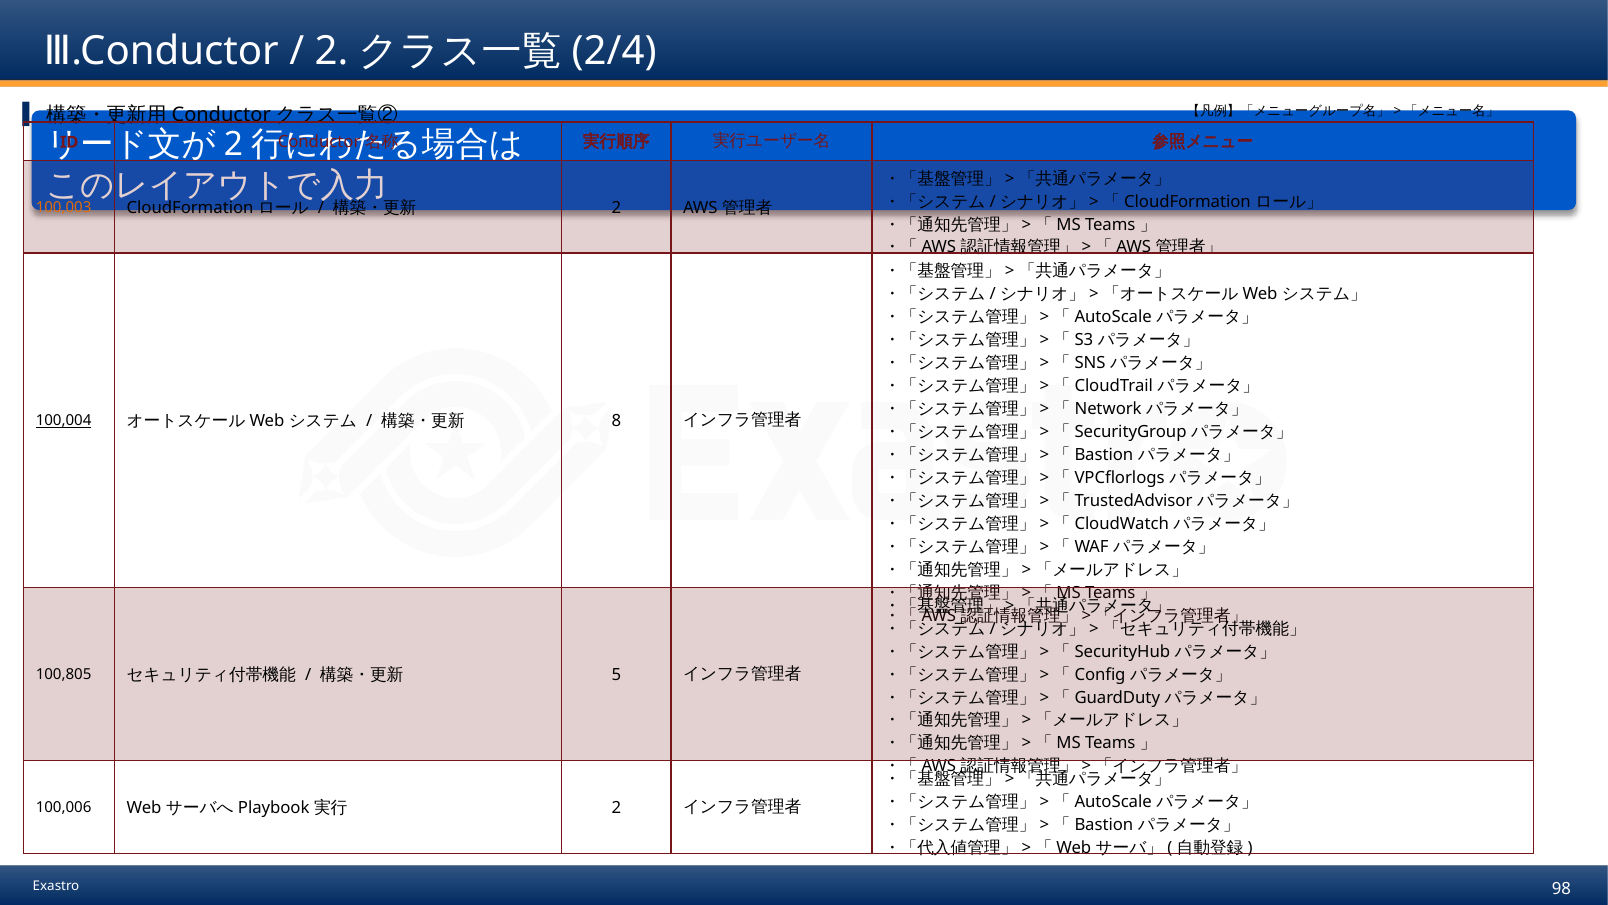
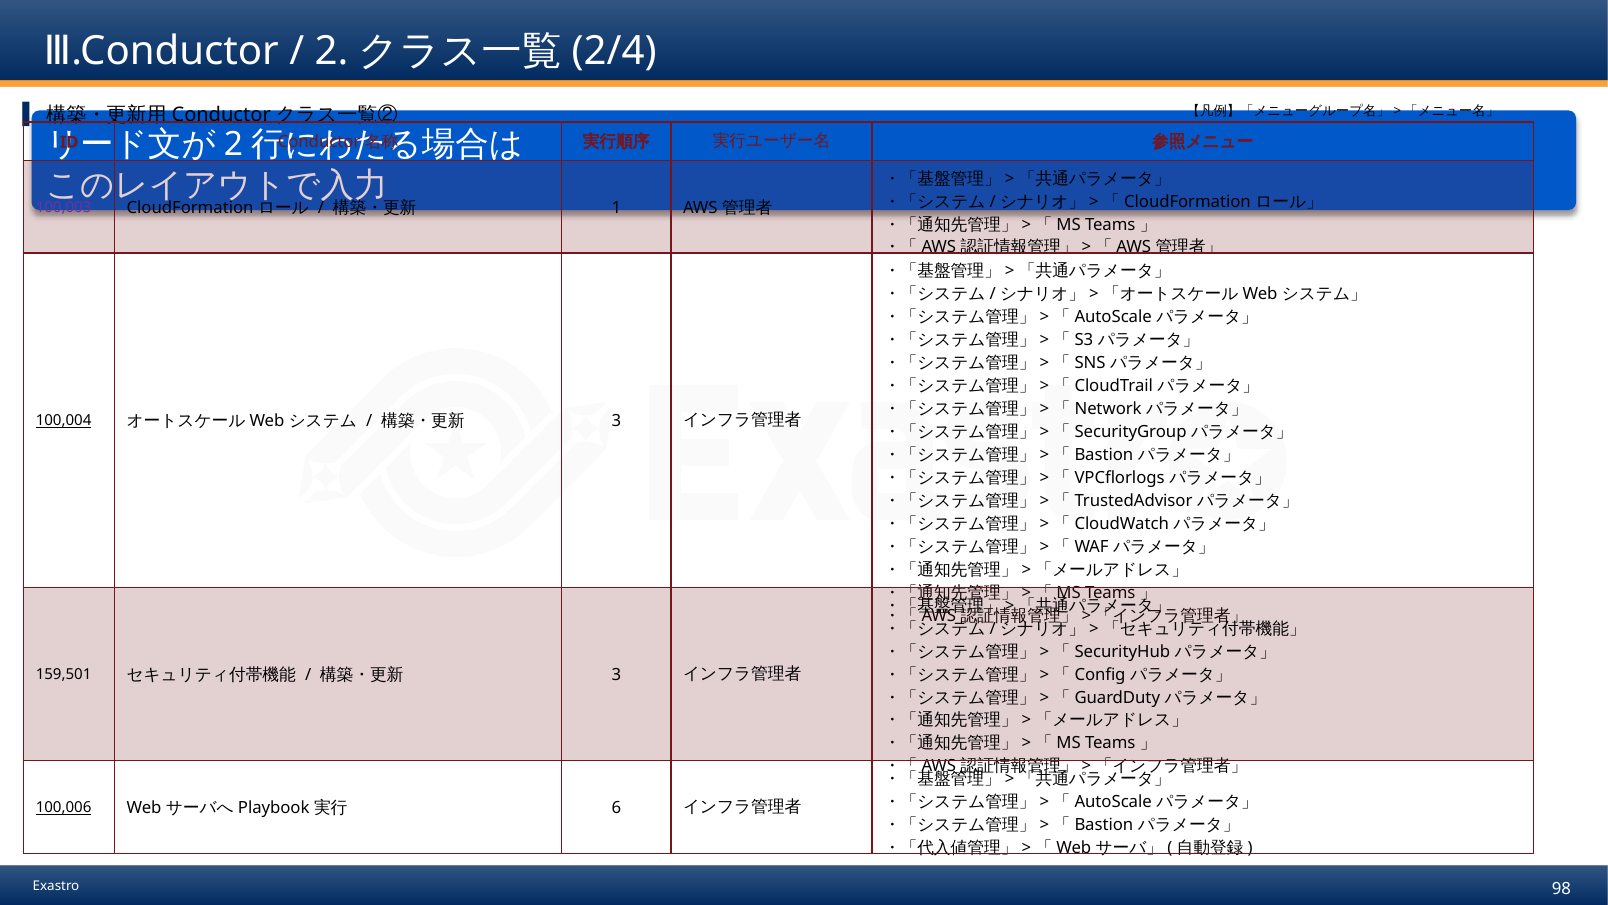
100,003 colour: orange -> purple (64, 207)
2: 2 -> 1 (616, 207)
8: 8 -> 3 (616, 421)
100,805: 100,805 -> 159,501 (64, 674)
5: 5 -> 3 (616, 675)
100,006 underline: none -> present (64, 807)
2: 2 -> 6 (616, 807)
